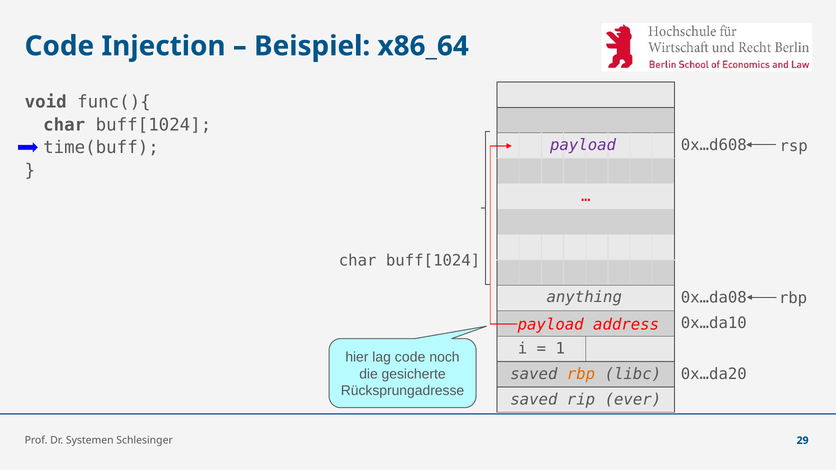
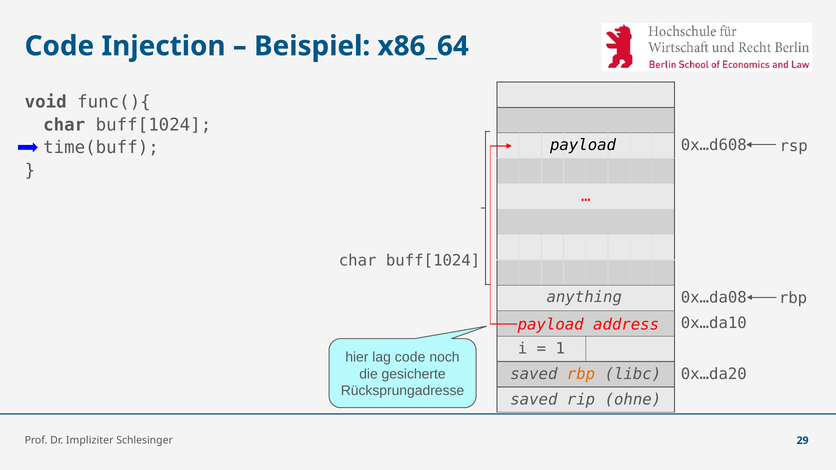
payload colour: purple -> black (583, 145)
ever: ever -> ohne (633, 400)
Systemen: Systemen -> Impliziter (90, 441)
